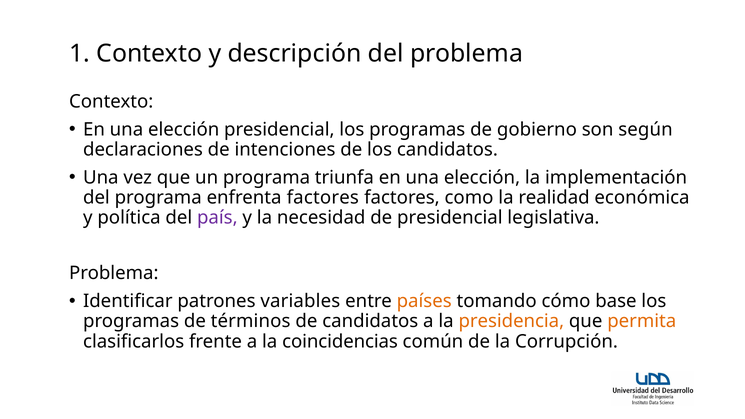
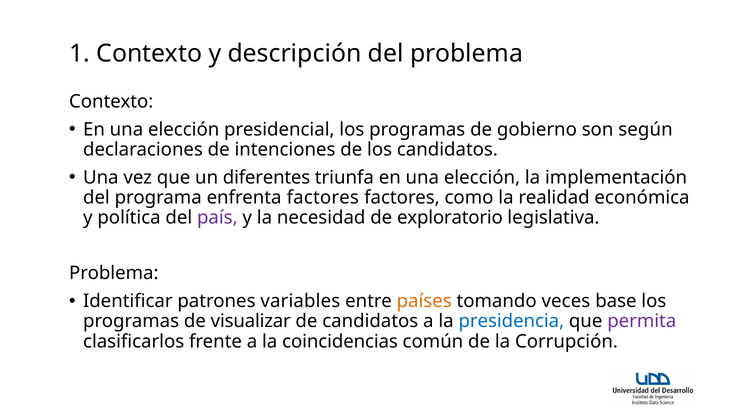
un programa: programa -> diferentes (267, 177)
de presidencial: presidencial -> exploratorio (450, 218)
cómo: cómo -> veces (566, 301)
términos: términos -> visualizar (251, 321)
presidencia colour: orange -> blue (511, 321)
permita colour: orange -> purple (642, 321)
